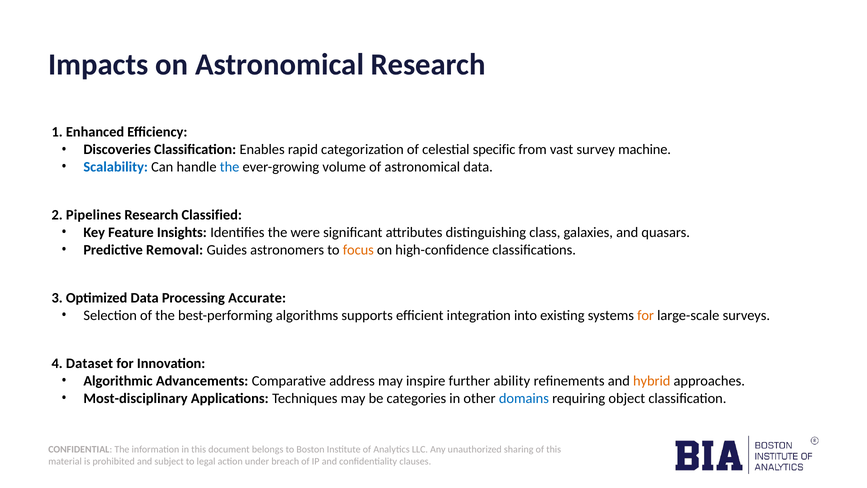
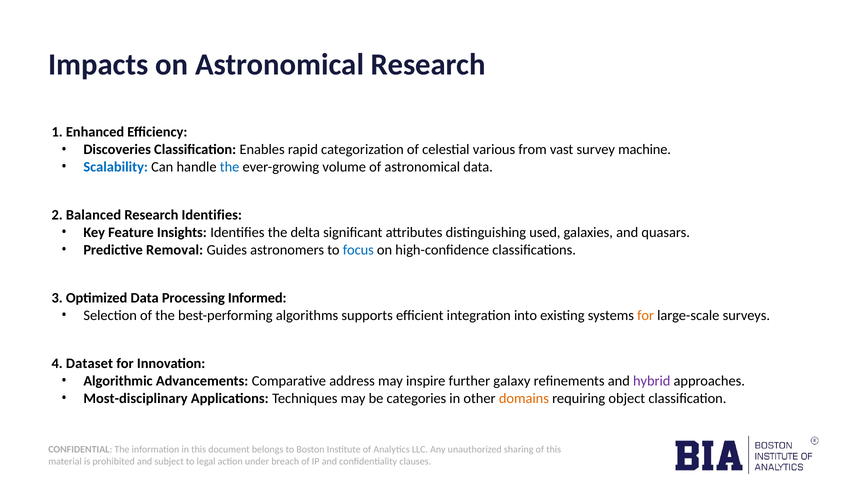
specific: specific -> various (494, 149)
Pipelines: Pipelines -> Balanced (94, 215)
Research Classified: Classified -> Identifies (212, 215)
were: were -> delta (305, 232)
class: class -> used (545, 232)
focus colour: orange -> blue (358, 250)
Accurate: Accurate -> Informed (257, 298)
ability: ability -> galaxy (512, 381)
hybrid colour: orange -> purple (652, 381)
domains colour: blue -> orange (524, 398)
